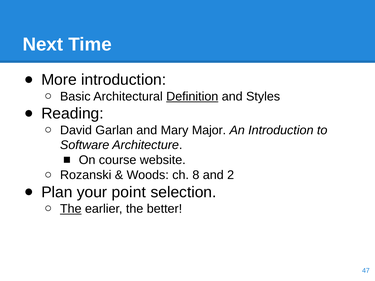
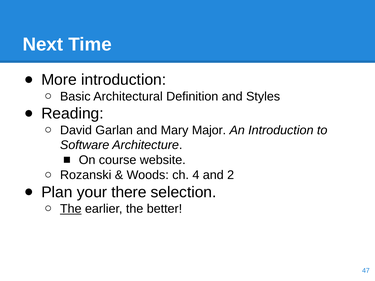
Definition underline: present -> none (192, 97)
8: 8 -> 4 (196, 175)
point: point -> there (129, 192)
